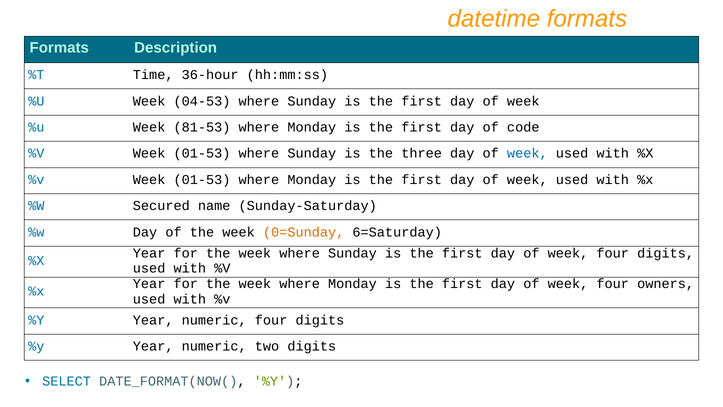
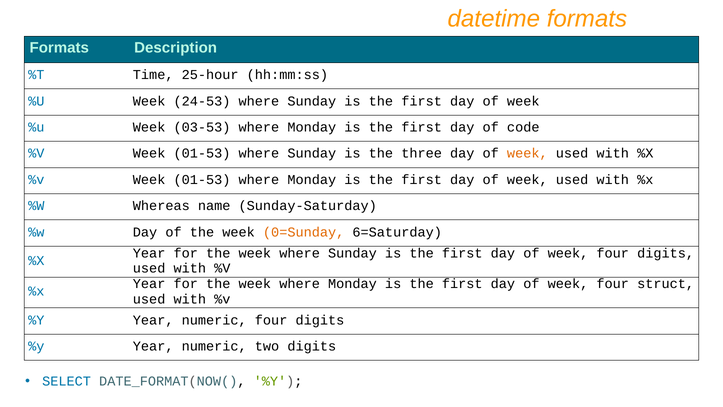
36-hour: 36-hour -> 25-hour (210, 75)
04-53: 04-53 -> 24-53 (202, 101)
81-53: 81-53 -> 03-53 (202, 127)
week colour: blue -> orange (527, 153)
Secured: Secured -> Whereas (161, 206)
owners: owners -> struct (666, 284)
